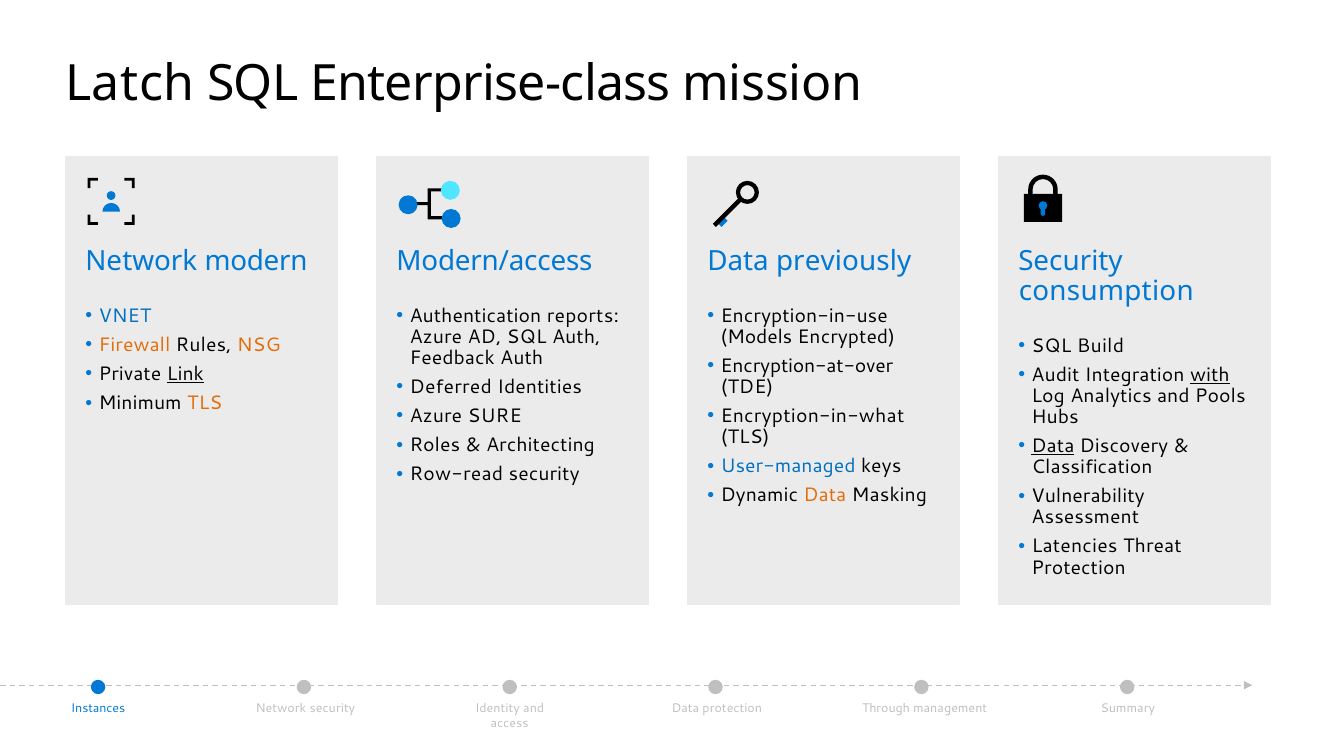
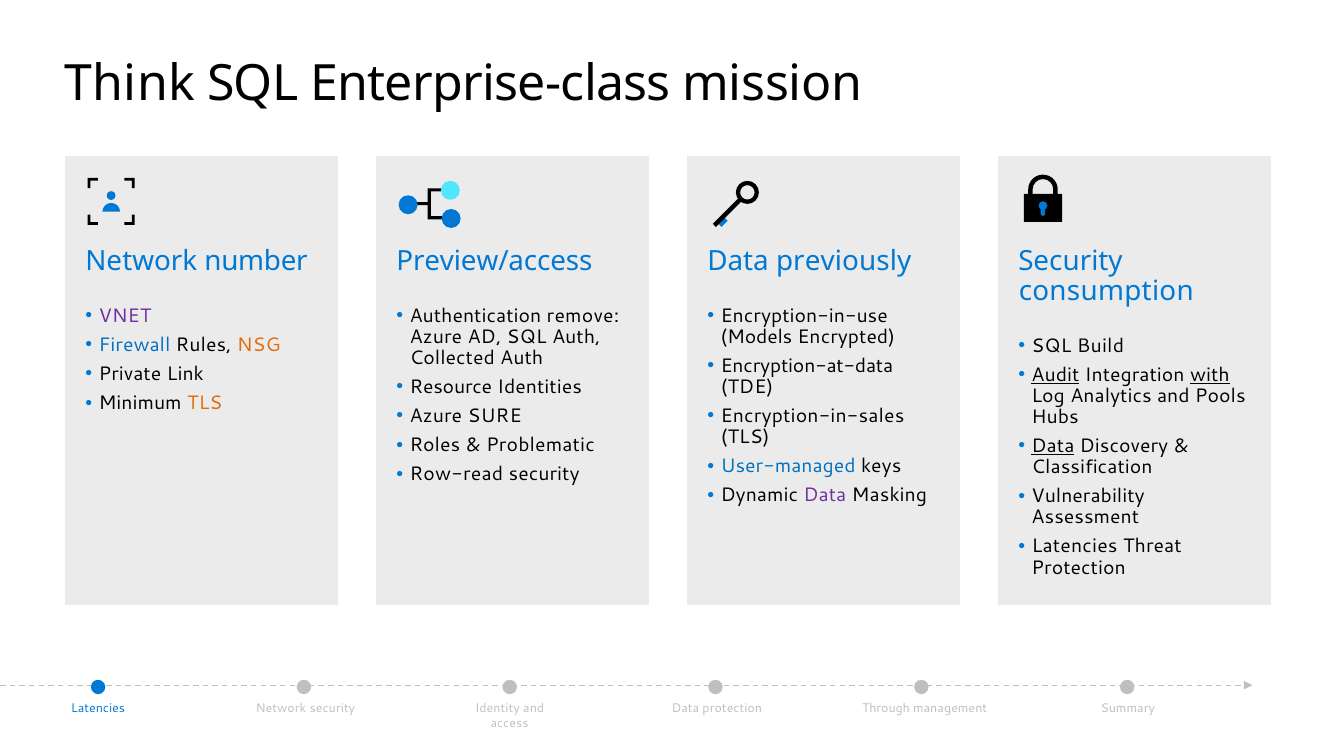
Latch: Latch -> Think (130, 84)
modern: modern -> number (256, 261)
Modern/access: Modern/access -> Preview/access (494, 261)
VNET colour: blue -> purple (125, 316)
reports: reports -> remove (583, 316)
Firewall colour: orange -> blue (135, 345)
Feedback: Feedback -> Collected (452, 358)
Encryption-at-over: Encryption-at-over -> Encryption-at-data (807, 366)
Link underline: present -> none (185, 374)
Audit underline: none -> present (1055, 375)
Deferred: Deferred -> Resource (451, 387)
Encryption-in-what: Encryption-in-what -> Encryption-in-sales (812, 416)
Architecting: Architecting -> Problematic (540, 446)
Data colour: orange -> purple (825, 496)
Instances: Instances -> Latencies (98, 709)
